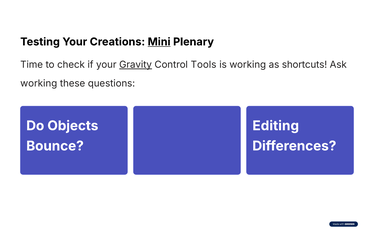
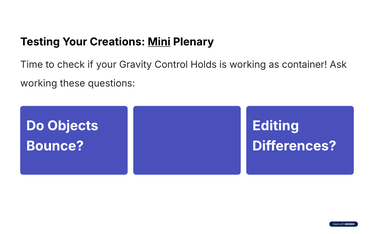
Gravity underline: present -> none (136, 65)
Tools: Tools -> Holds (204, 65)
shortcuts: shortcuts -> container (305, 65)
